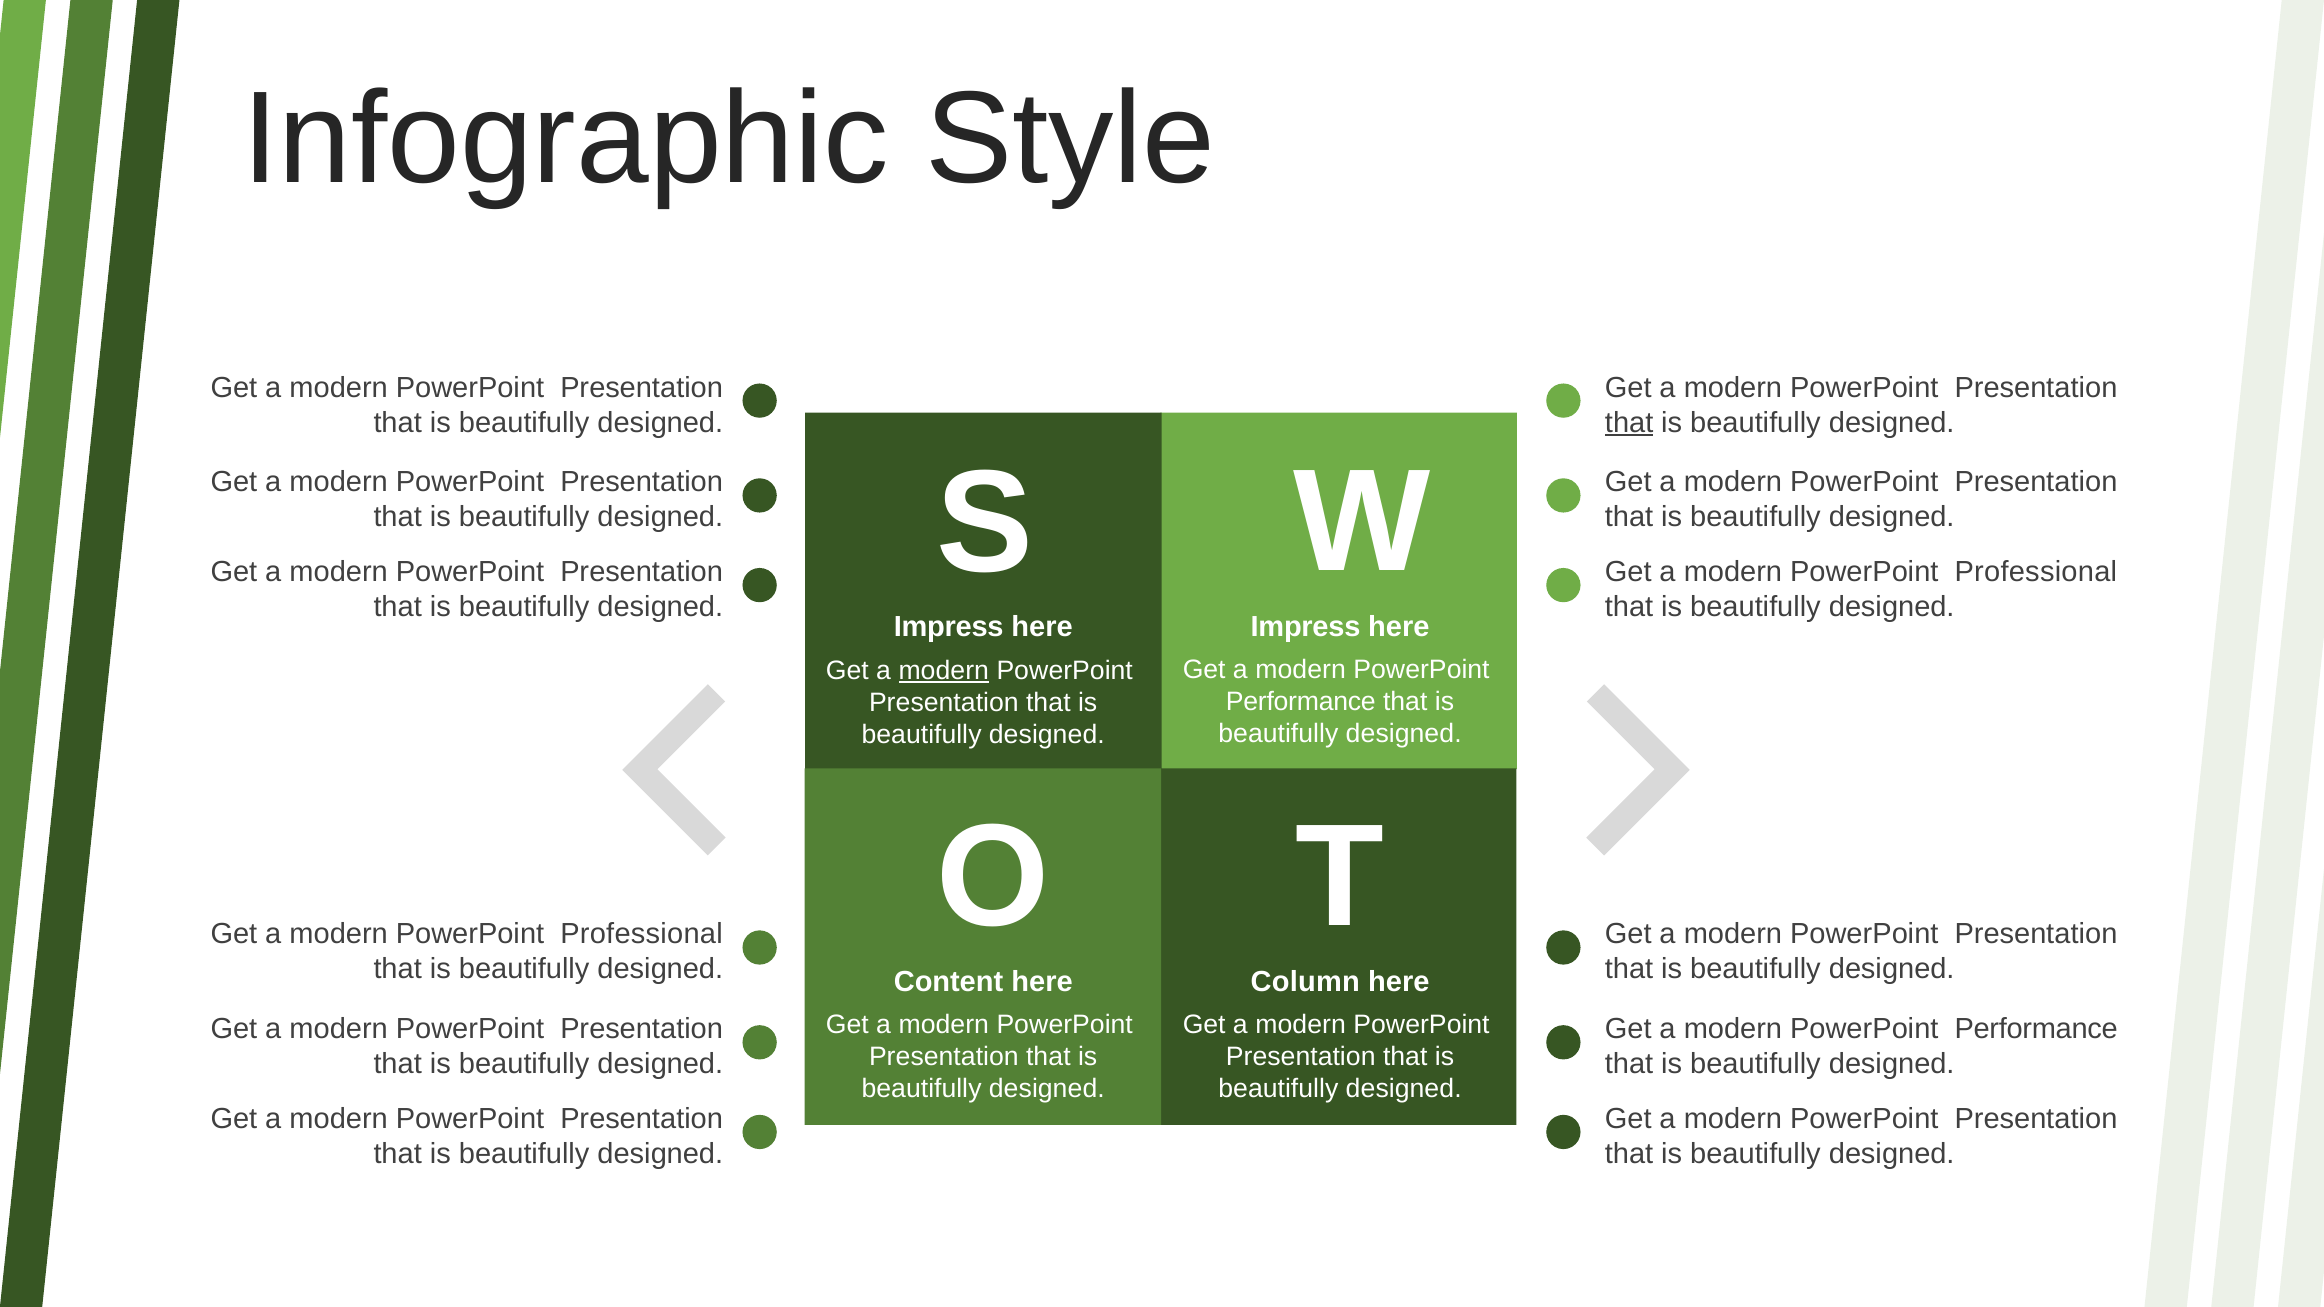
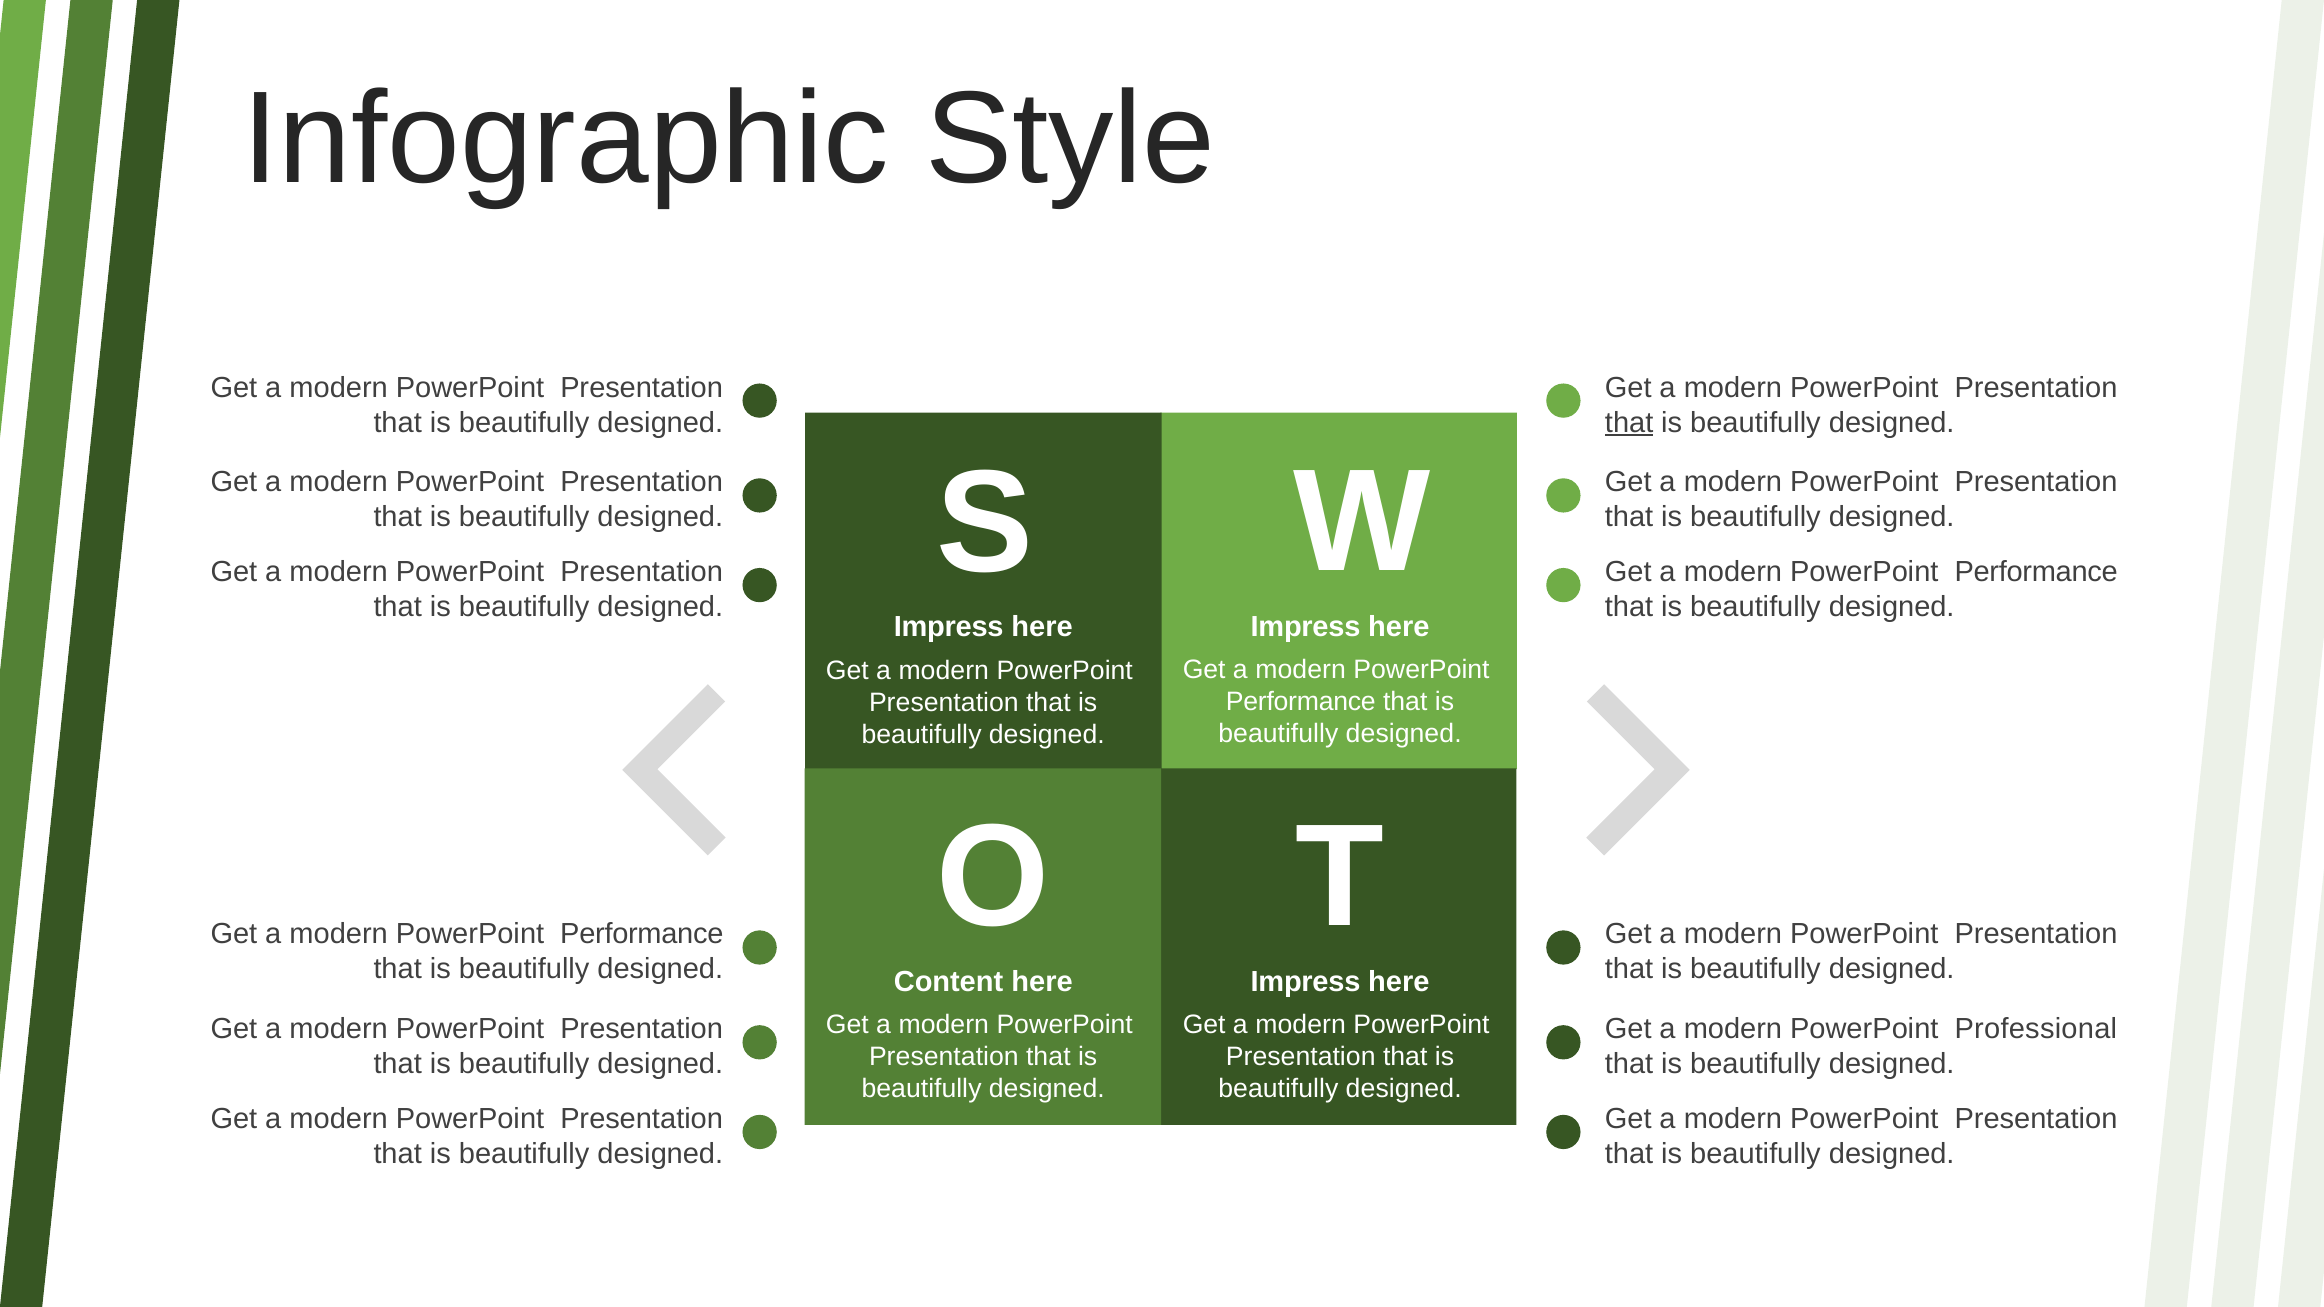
Professional: Professional -> Performance (2036, 572)
modern underline: present -> none (944, 671)
Professional: Professional -> Performance (642, 935)
Column: Column -> Impress (1306, 982)
Performance: Performance -> Professional (2036, 1029)
